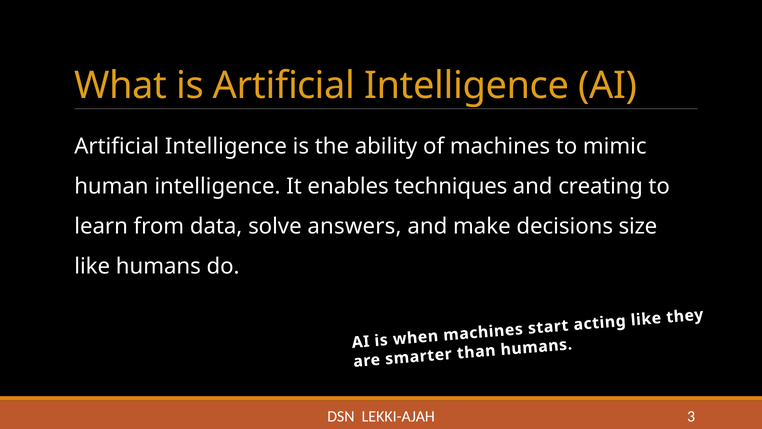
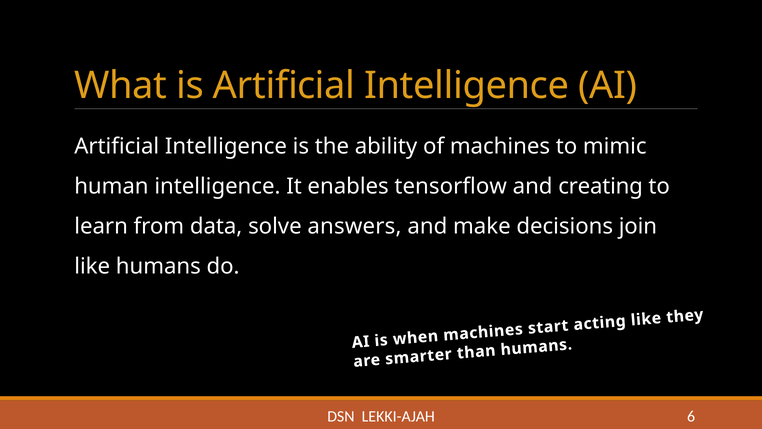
techniques: techniques -> tensorflow (451, 186)
size: size -> join (638, 226)
3: 3 -> 6 (691, 416)
